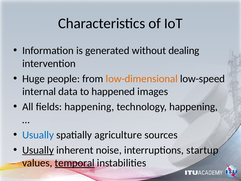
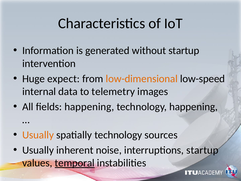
without dealing: dealing -> startup (184, 51)
people: people -> expect (64, 79)
happened: happened -> telemetry (113, 91)
Usually colour: blue -> orange (38, 135)
spatially agriculture: agriculture -> technology (118, 135)
Usually underline: present -> none (38, 150)
